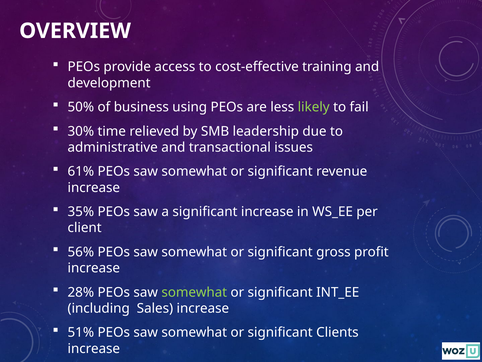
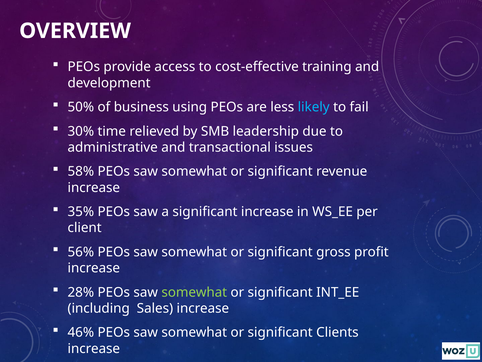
likely colour: light green -> light blue (314, 107)
61%: 61% -> 58% (81, 171)
51%: 51% -> 46% (81, 332)
